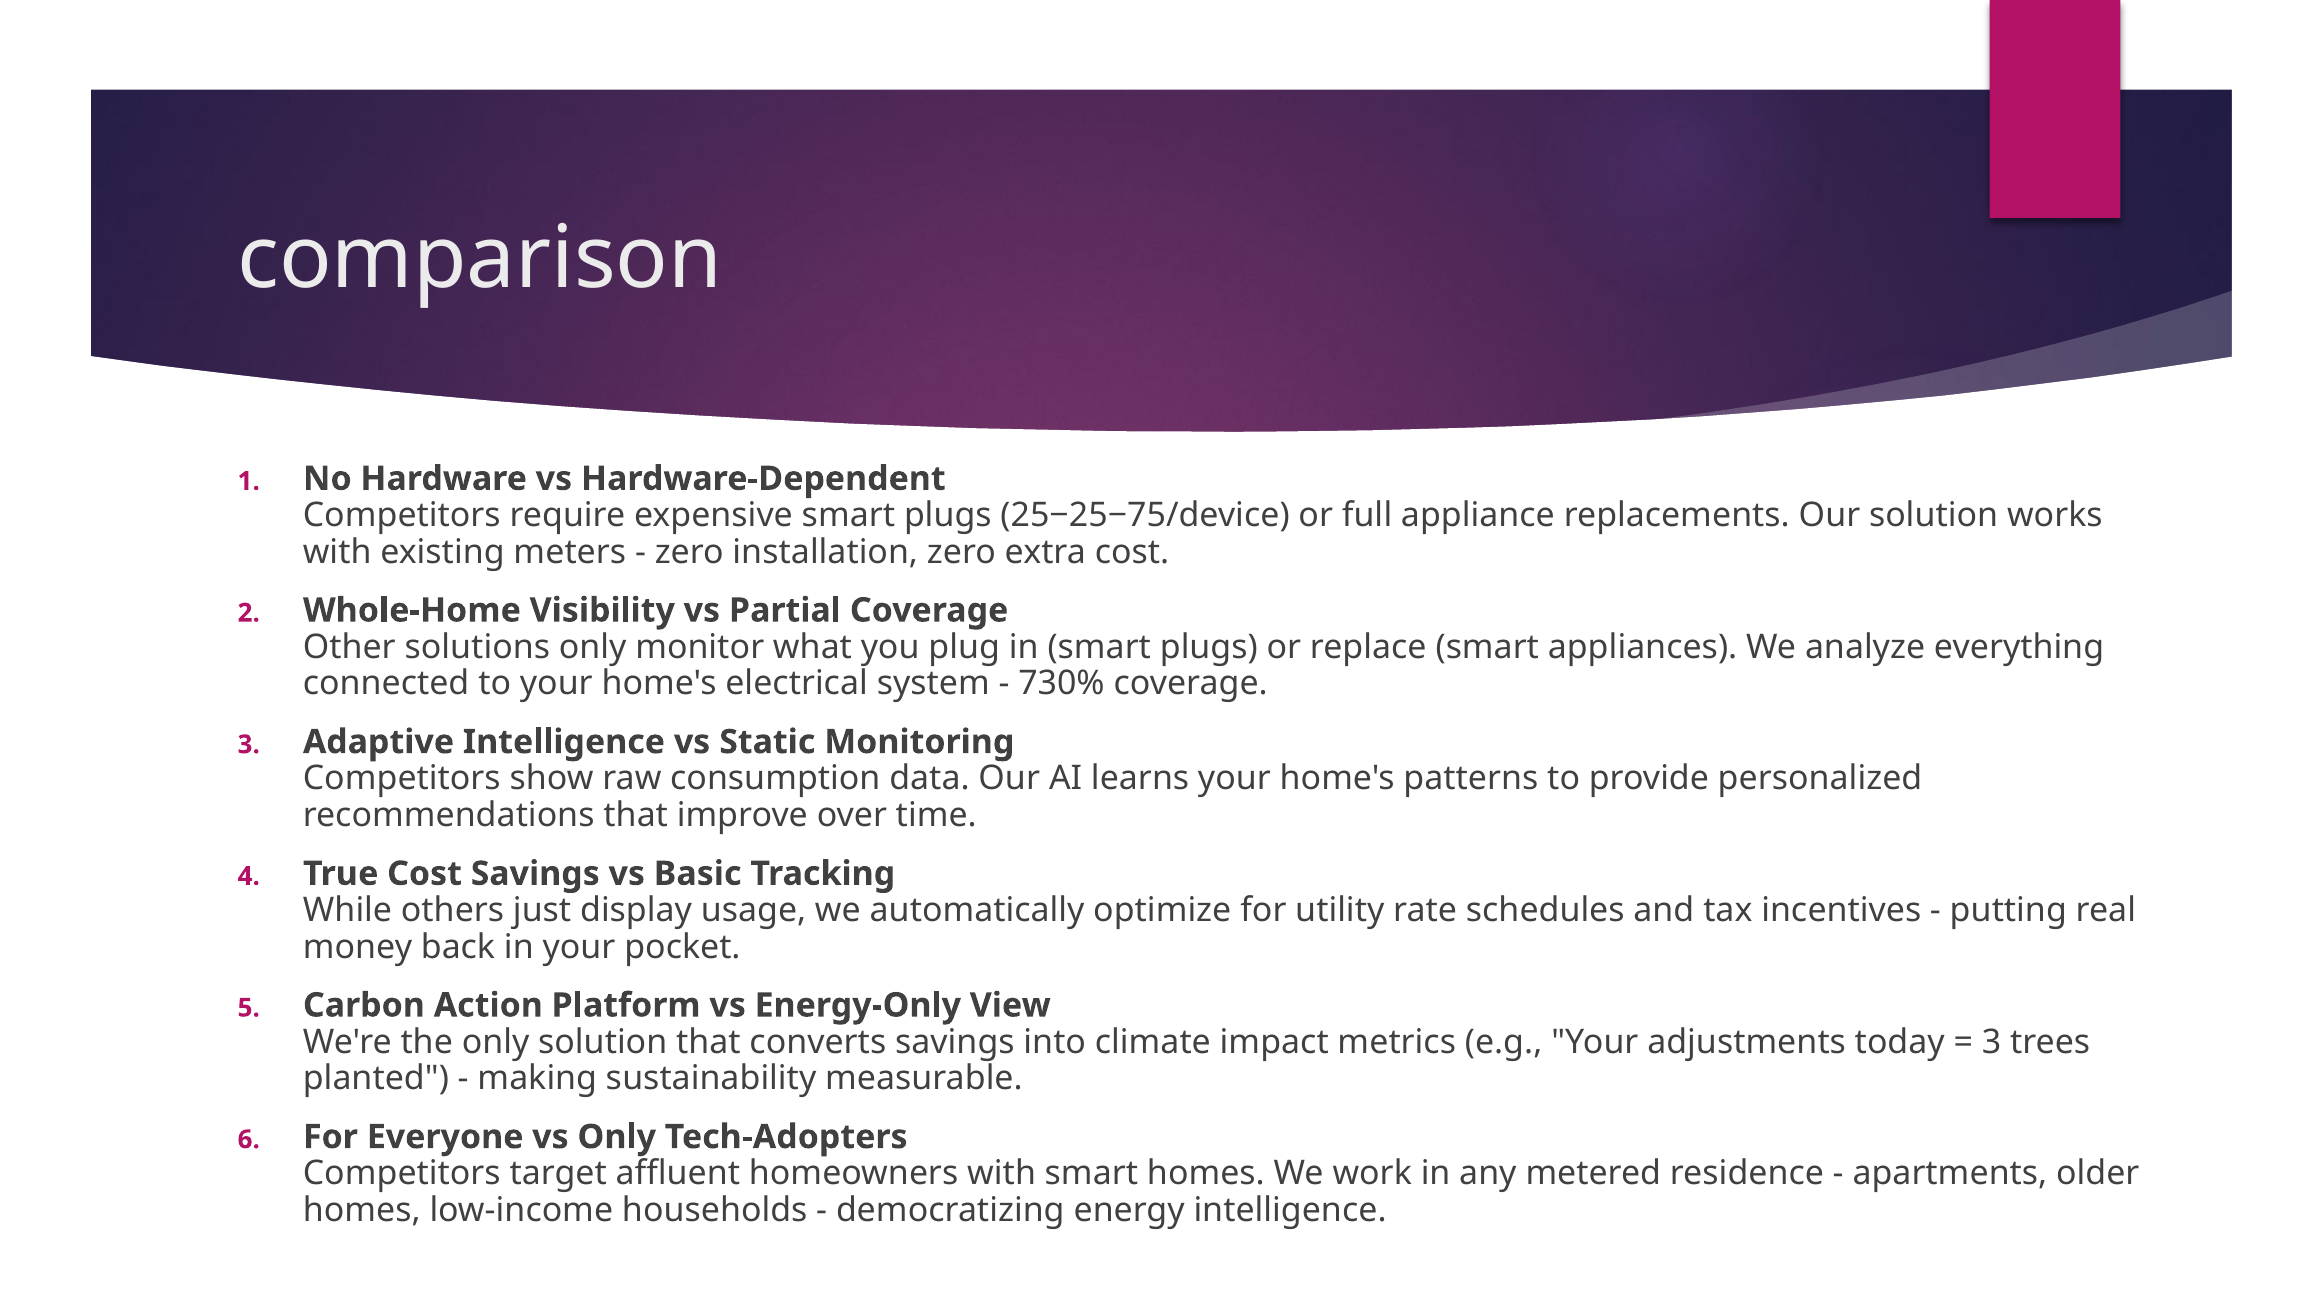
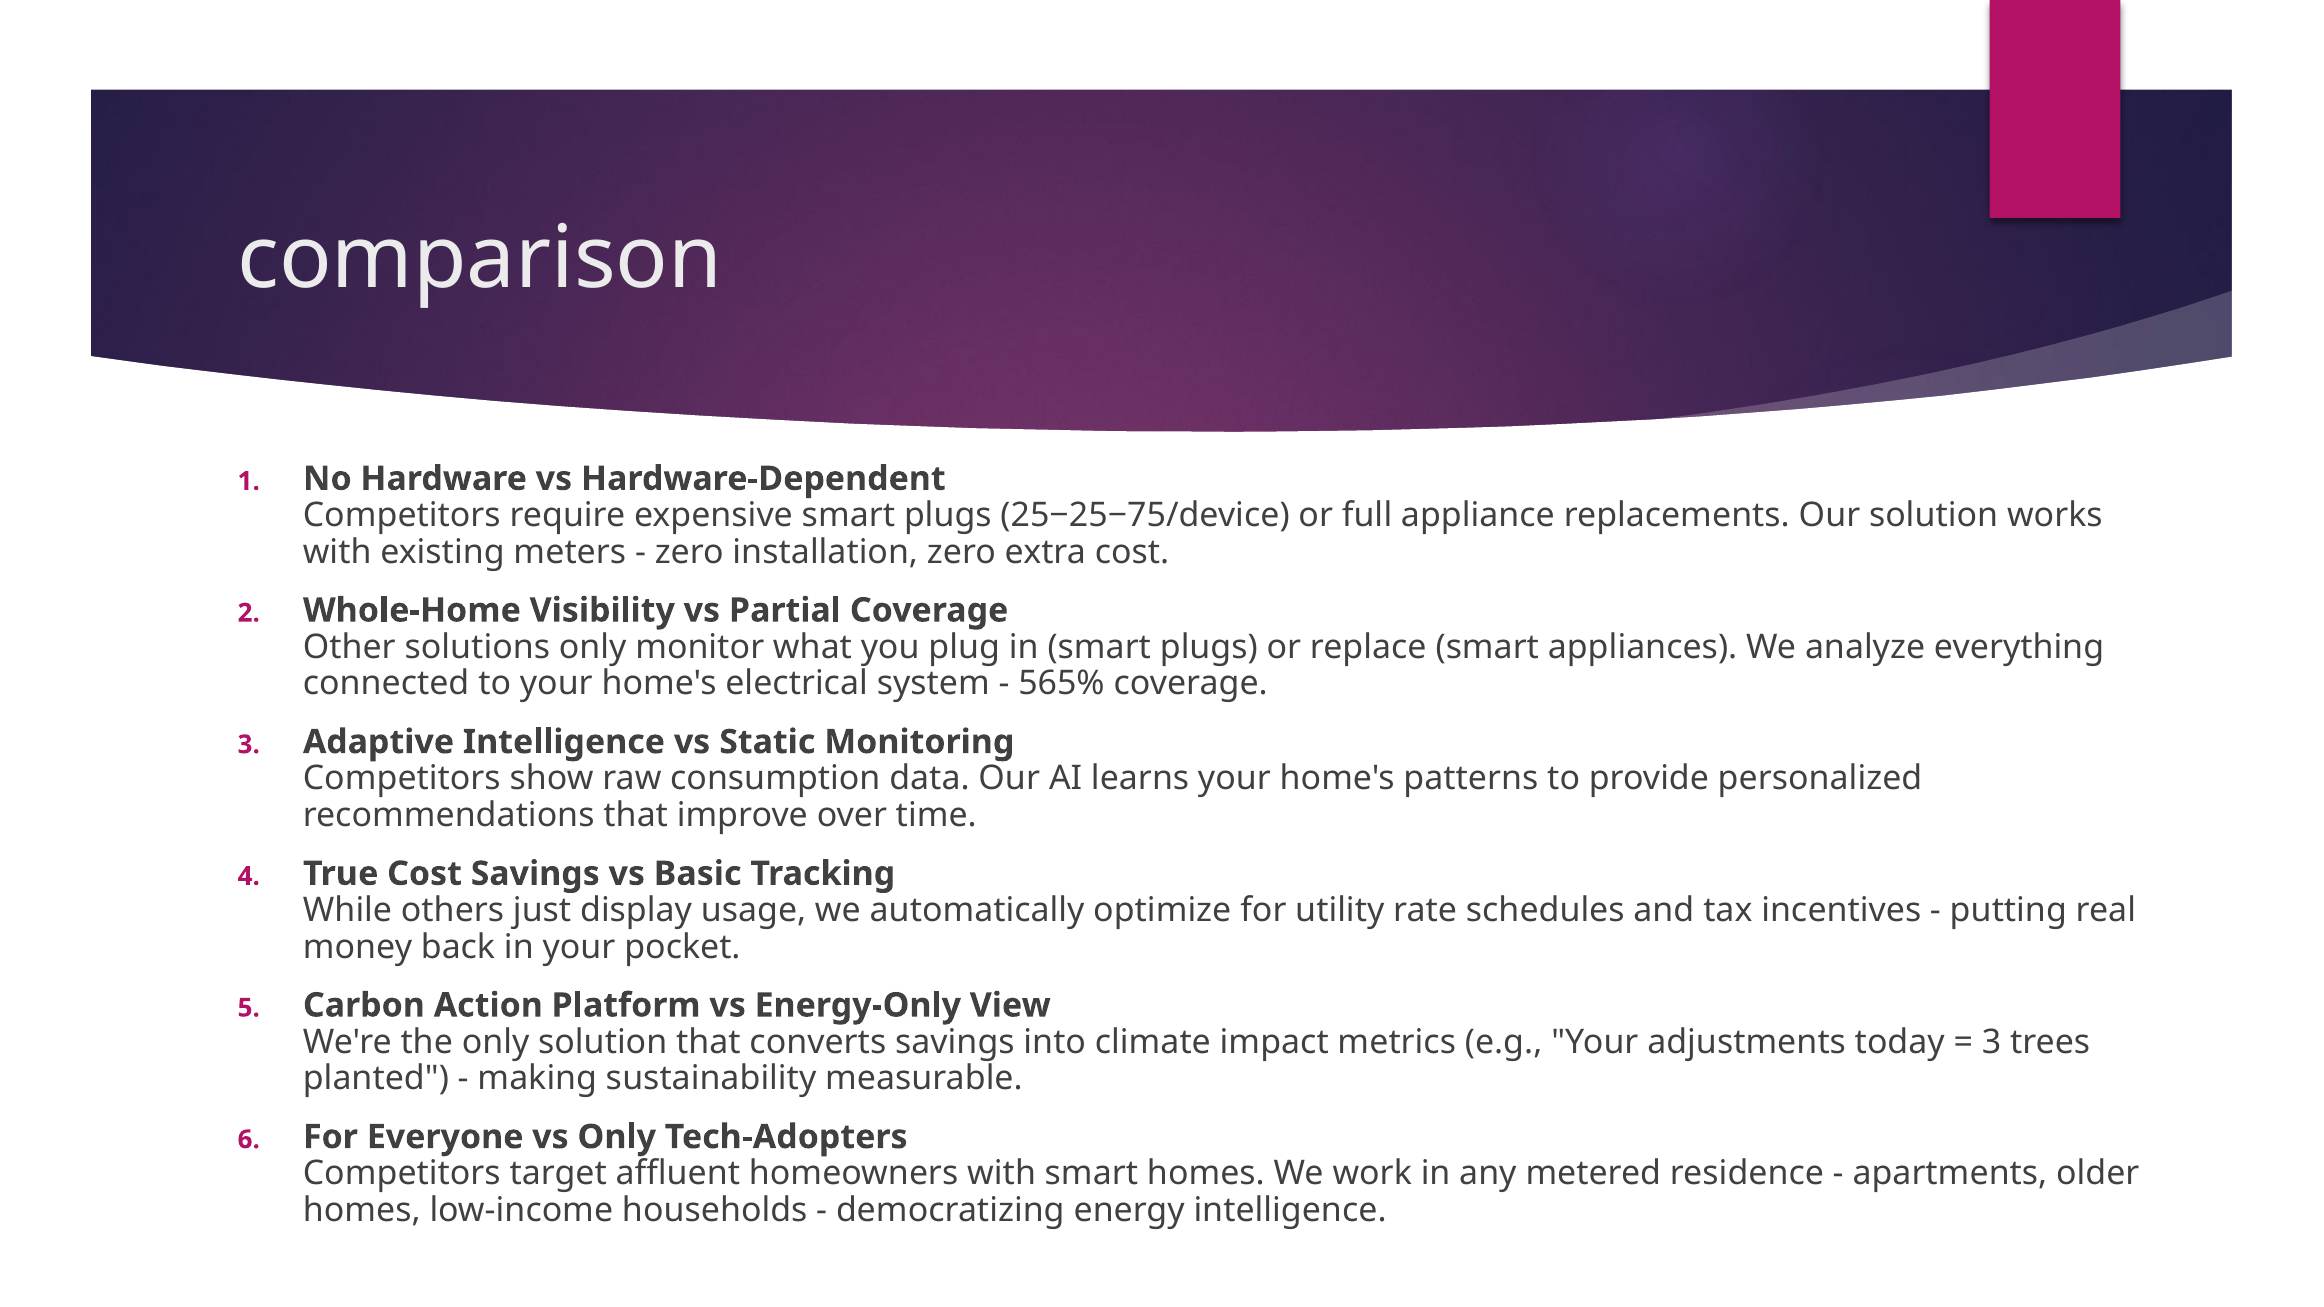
730%: 730% -> 565% (1061, 684)
